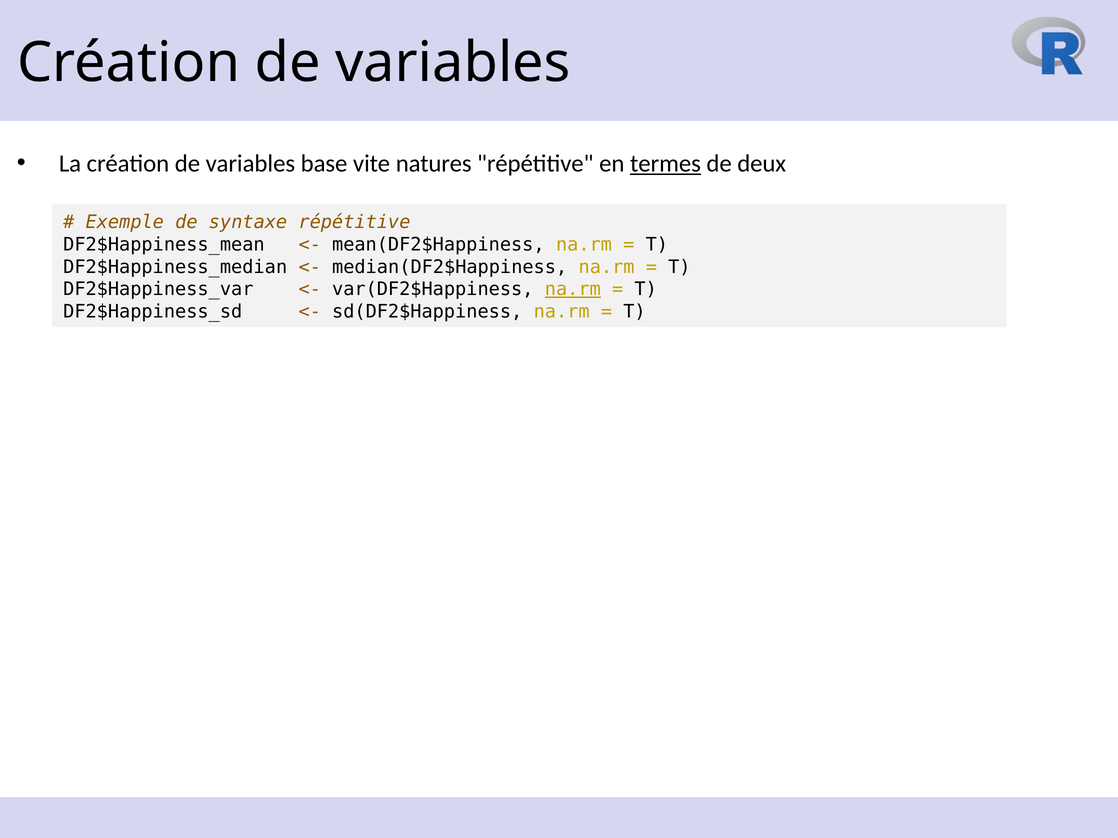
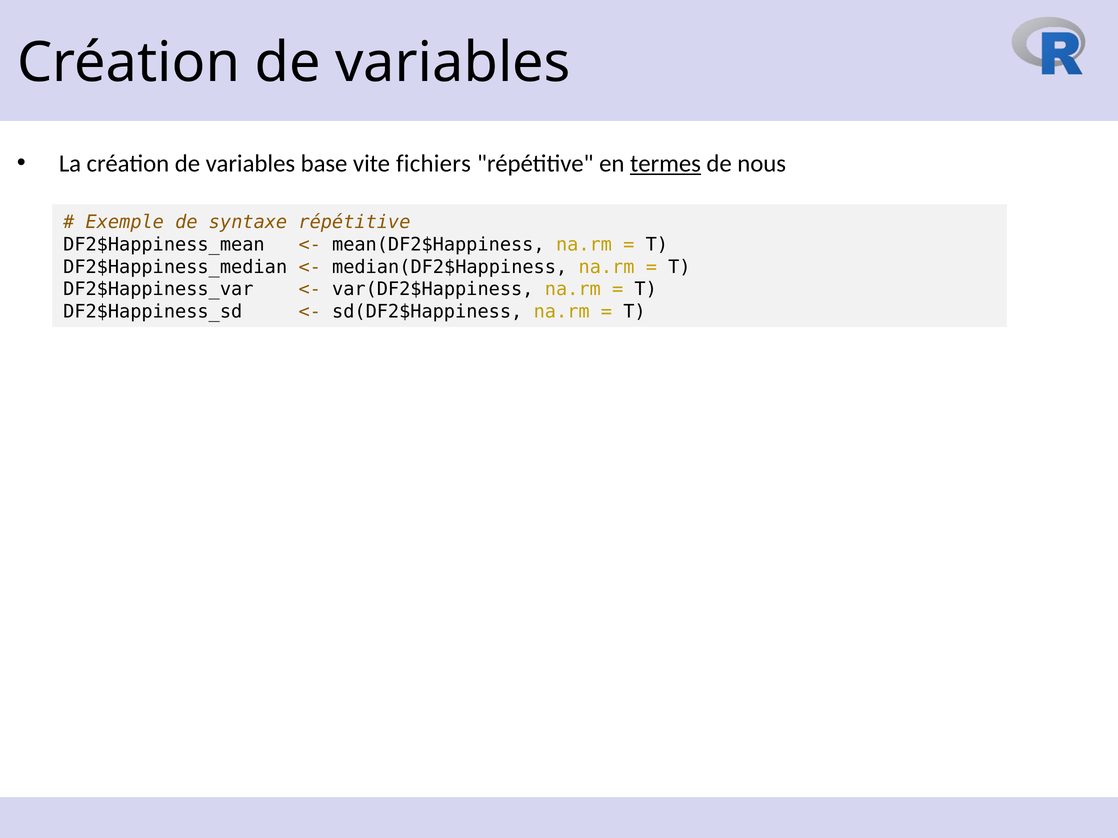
natures: natures -> fichiers (433, 163)
deux: deux -> nous (762, 163)
na.rm underline: present -> none (573, 289)
